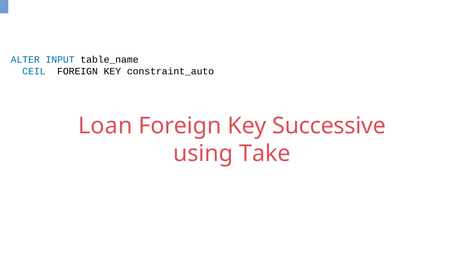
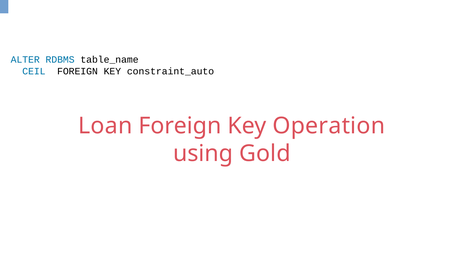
INPUT: INPUT -> RDBMS (60, 60)
Successive: Successive -> Operation (329, 126)
Take: Take -> Gold (265, 154)
